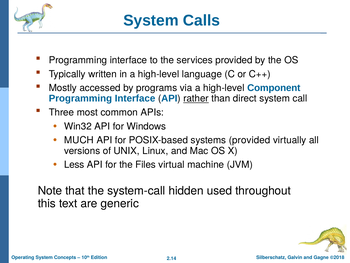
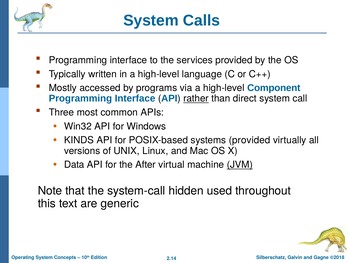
MUCH: MUCH -> KINDS (79, 140)
Less: Less -> Data (74, 164)
Files: Files -> After (146, 164)
JVM underline: none -> present (240, 164)
